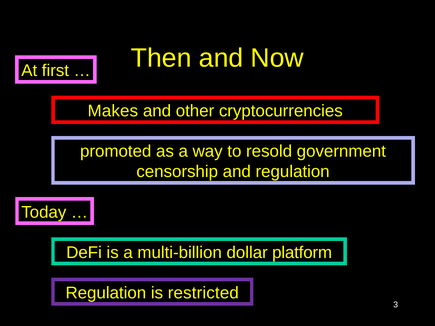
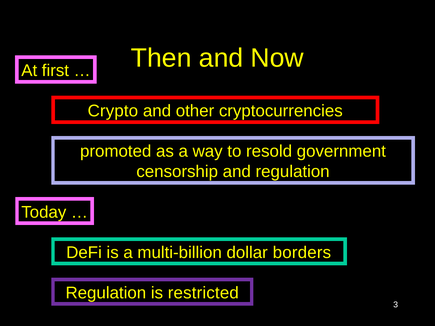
Makes: Makes -> Crypto (113, 111)
platform: platform -> borders (302, 253)
